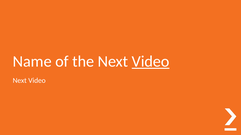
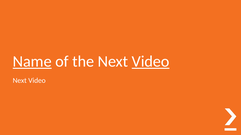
Name underline: none -> present (32, 62)
